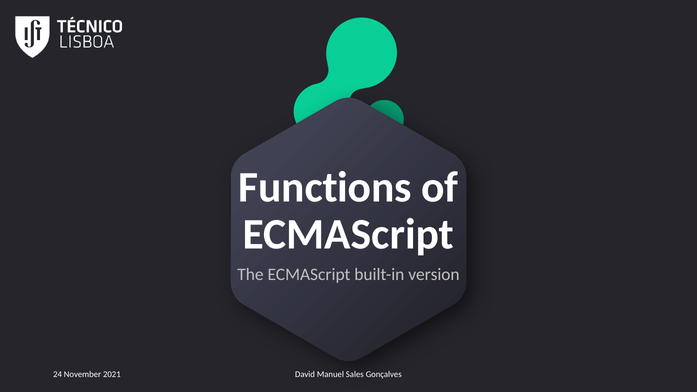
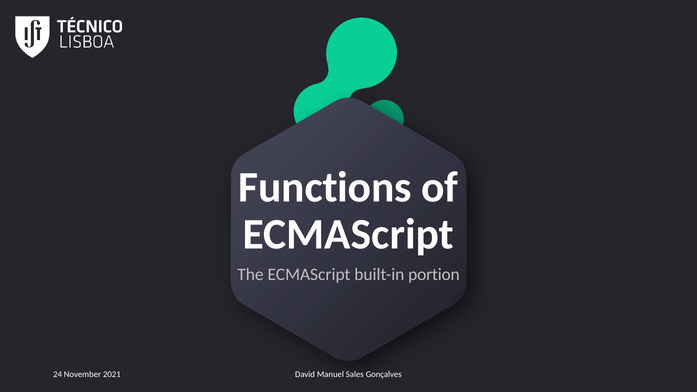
version: version -> portion (434, 274)
